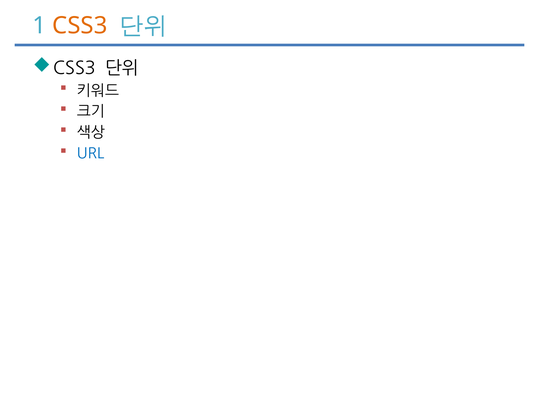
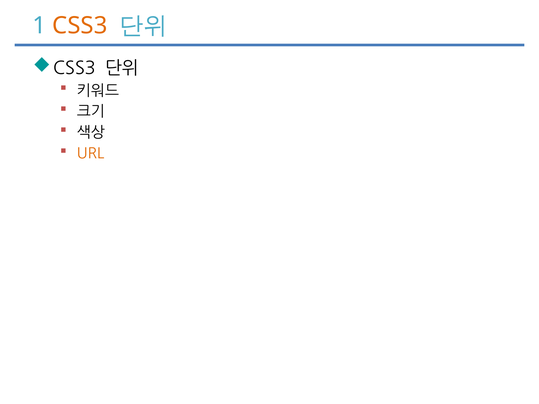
URL colour: blue -> orange (91, 154)
